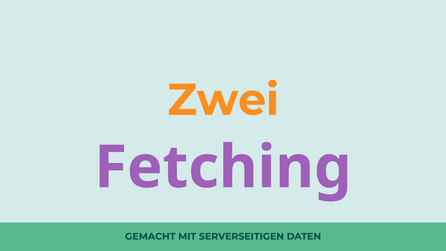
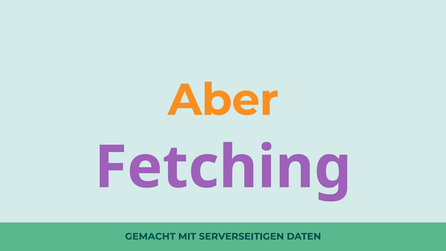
Zwei: Zwei -> Aber (223, 100)
